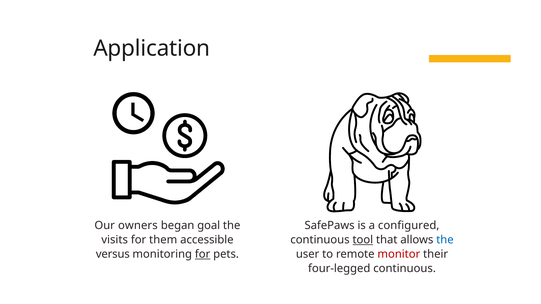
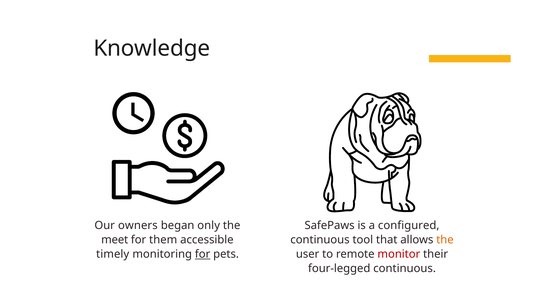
Application: Application -> Knowledge (152, 49)
goal: goal -> only (209, 226)
visits: visits -> meet (115, 240)
tool underline: present -> none (363, 240)
the colour: blue -> orange (445, 240)
versus: versus -> timely (113, 254)
